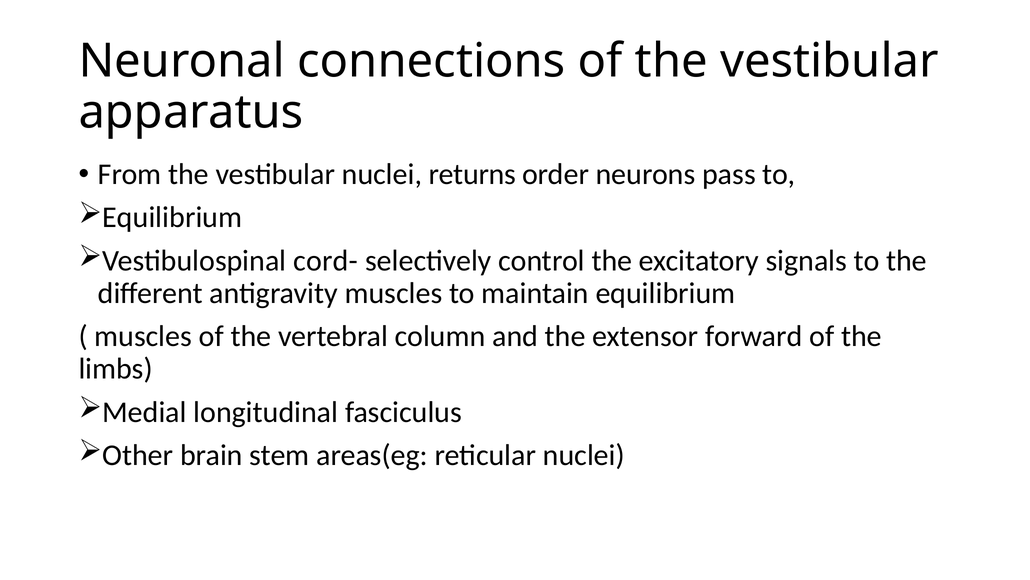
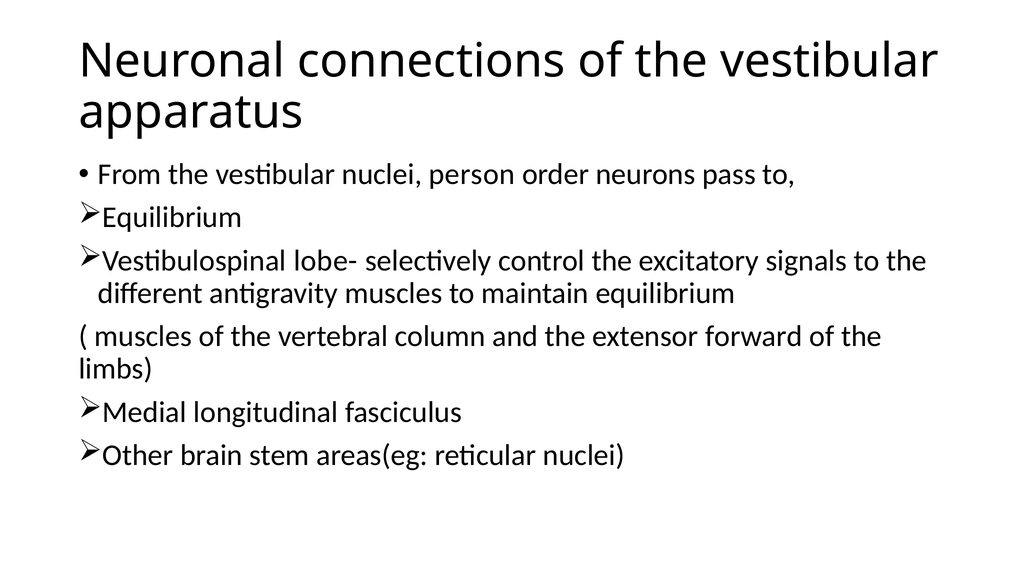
returns: returns -> person (472, 174)
cord-: cord- -> lobe- (326, 261)
